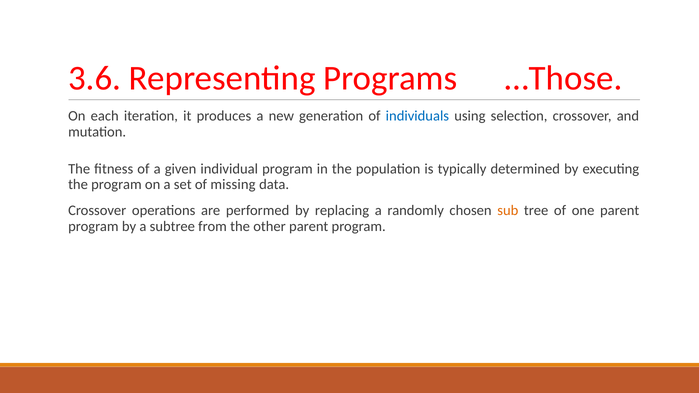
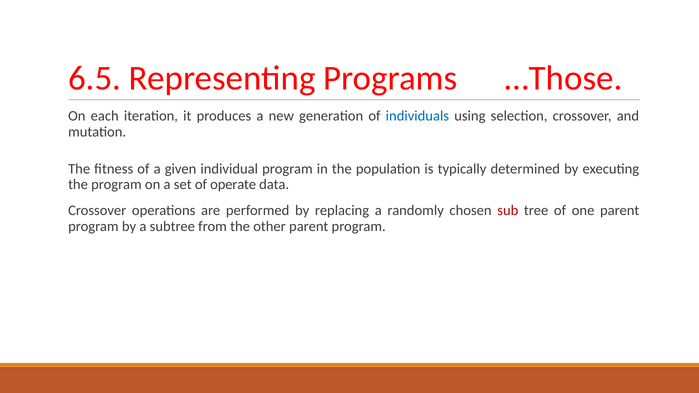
3.6: 3.6 -> 6.5 (95, 78)
missing: missing -> operate (233, 185)
sub colour: orange -> red (508, 211)
